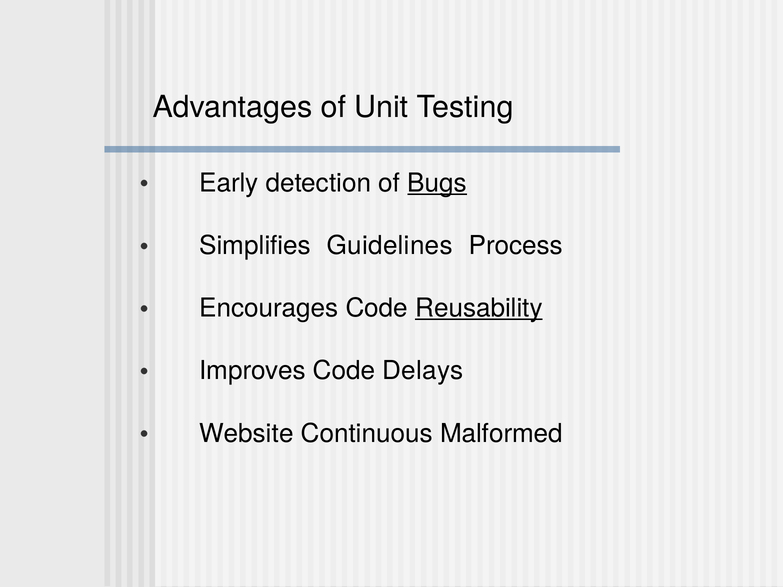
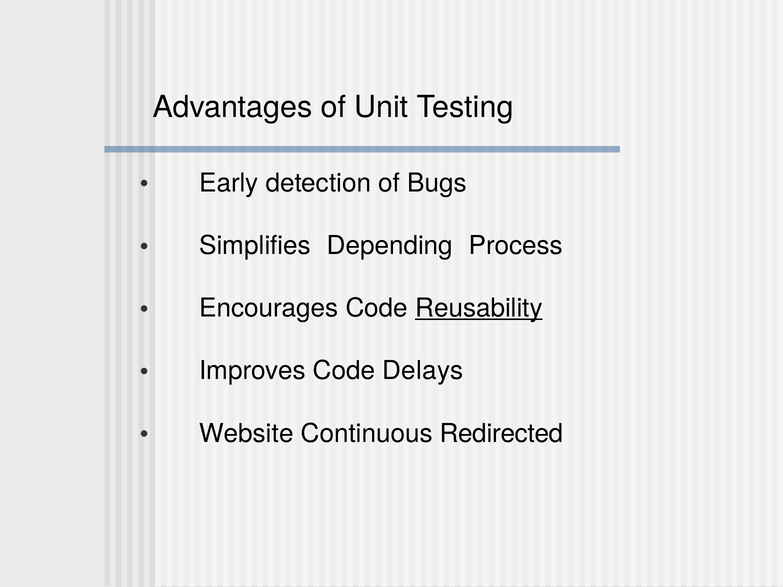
Bugs underline: present -> none (437, 183)
Guidelines: Guidelines -> Depending (390, 246)
Malformed: Malformed -> Redirected (502, 434)
